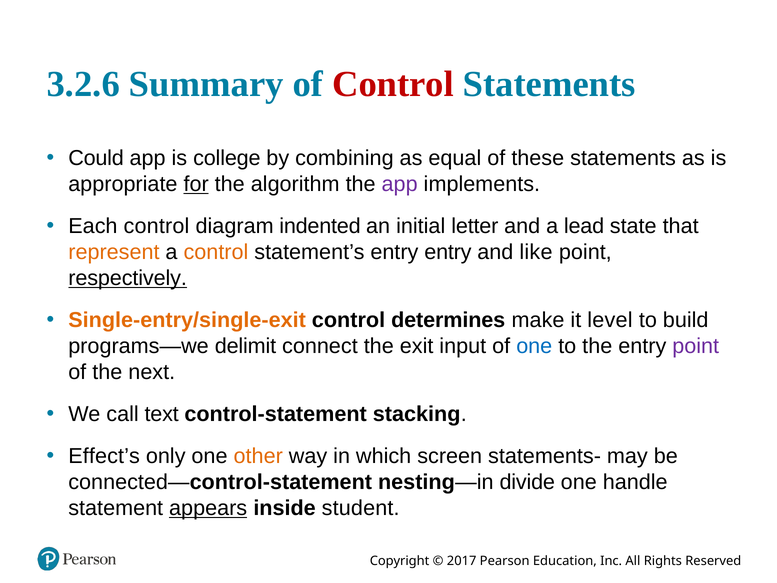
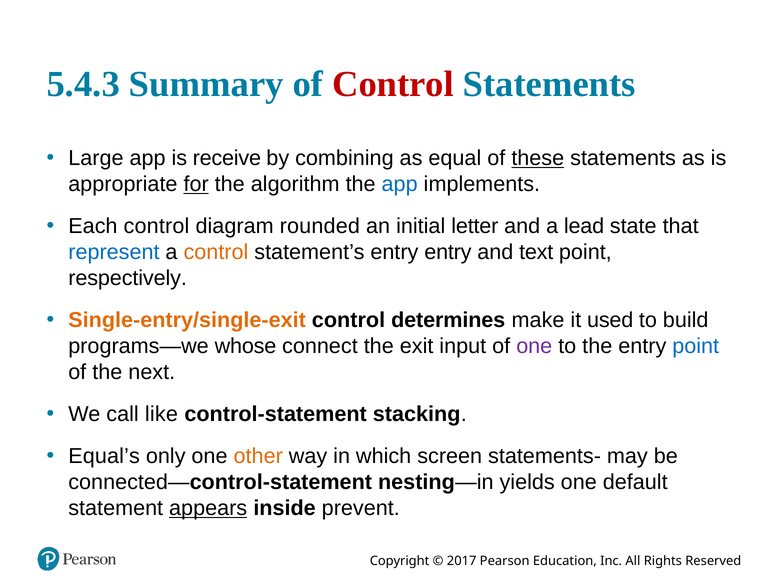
3.2.6: 3.2.6 -> 5.4.3 (83, 84)
Could: Could -> Large (96, 158)
college: college -> receive (227, 158)
these underline: none -> present (538, 158)
app colour: purple -> blue (400, 184)
indented: indented -> rounded (320, 226)
represent colour: orange -> blue (114, 252)
like: like -> text (536, 252)
respectively underline: present -> none (128, 278)
level: level -> used (610, 320)
delimit: delimit -> whose (246, 346)
one colour: blue -> purple (534, 346)
point colour: purple -> blue (696, 346)
text: text -> like (161, 414)
Effect’s: Effect’s -> Equal’s (104, 456)
divide: divide -> yields (527, 482)
handle: handle -> default (635, 482)
student: student -> prevent (361, 508)
